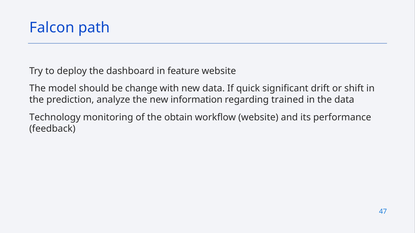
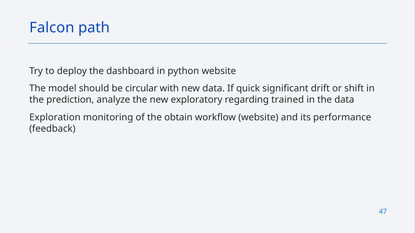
feature: feature -> python (183, 71)
change: change -> circular (141, 89)
information: information -> exploratory (197, 100)
Technology: Technology -> Exploration (55, 117)
